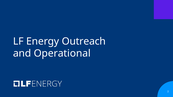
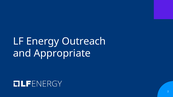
Operational: Operational -> Appropriate (62, 54)
